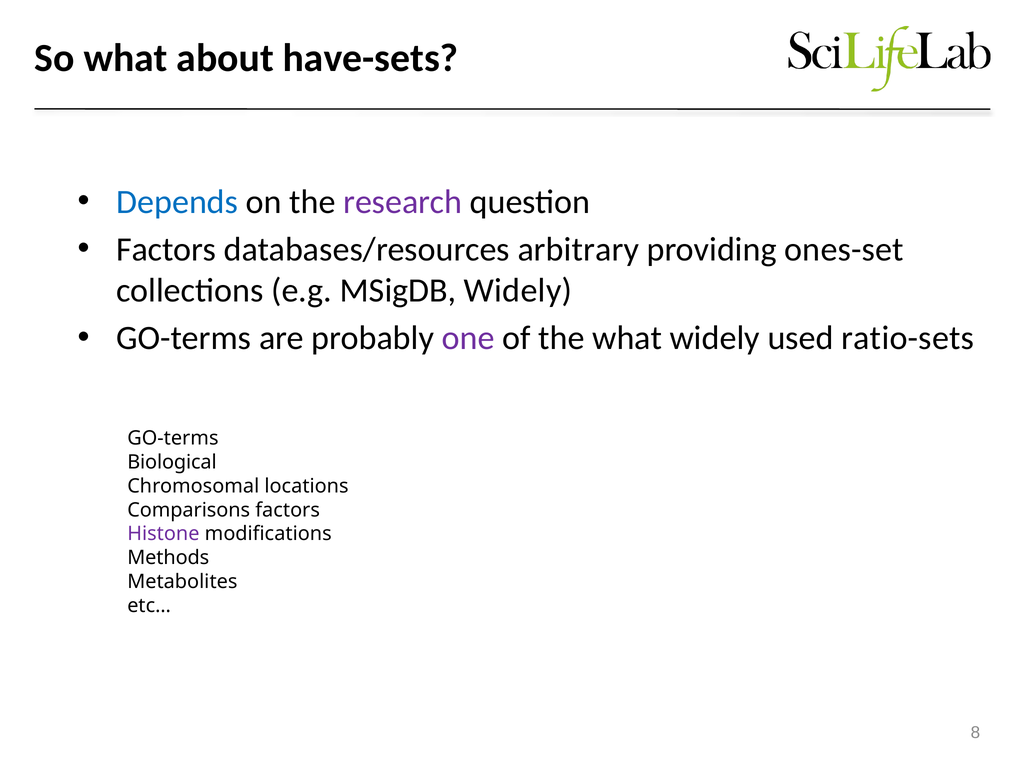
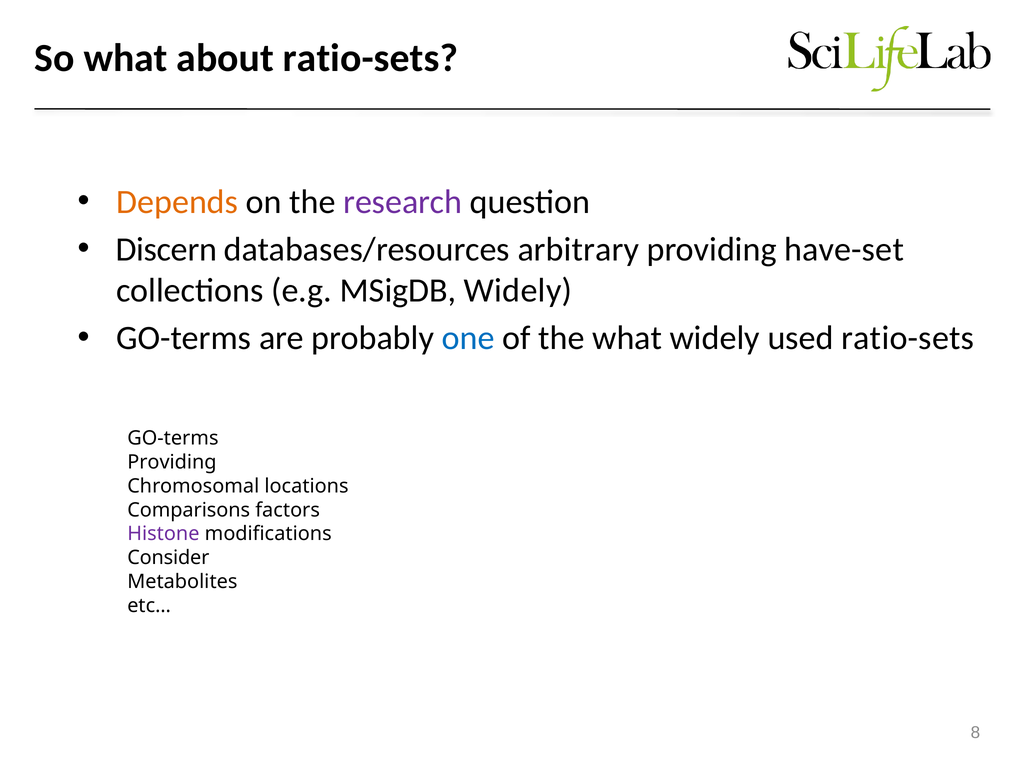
about have-sets: have-sets -> ratio-sets (370, 58)
Depends colour: blue -> orange (177, 202)
Factors: Factors -> Discern (166, 250)
ones-set: ones-set -> have-set (844, 250)
one colour: purple -> blue (468, 338)
Biological: Biological -> Providing (172, 462)
Methods: Methods -> Consider (168, 558)
